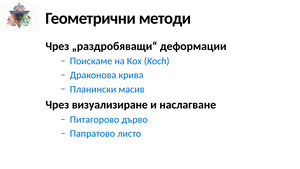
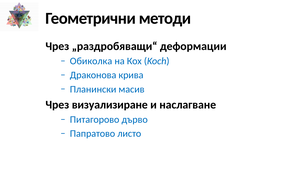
Поискаме: Поискаме -> Обиколка (91, 61)
